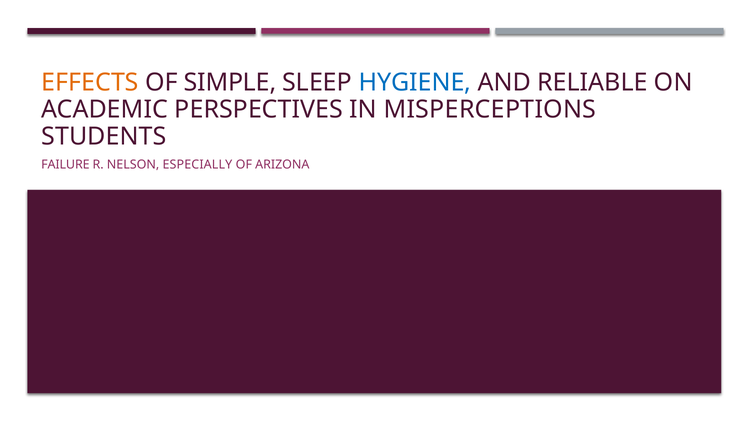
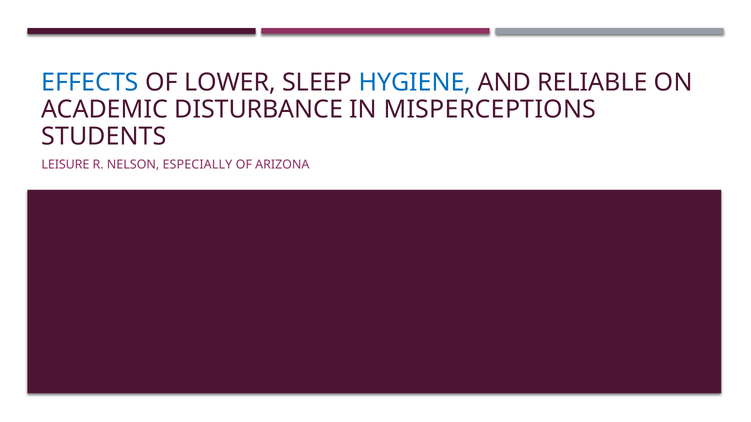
EFFECTS colour: orange -> blue (90, 82)
SIMPLE: SIMPLE -> LOWER (230, 82)
PERSPECTIVES: PERSPECTIVES -> DISTURBANCE (259, 109)
FAILURE: FAILURE -> LEISURE (65, 165)
